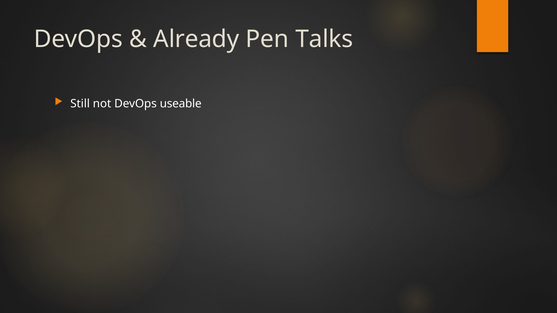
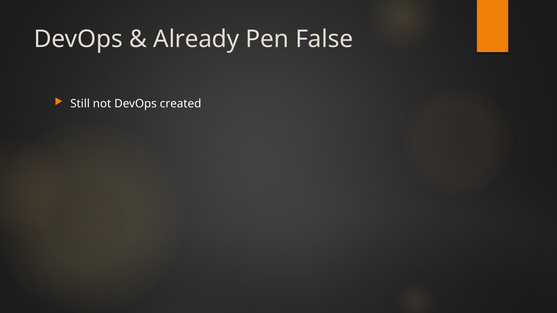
Talks: Talks -> False (324, 39)
useable: useable -> created (181, 104)
